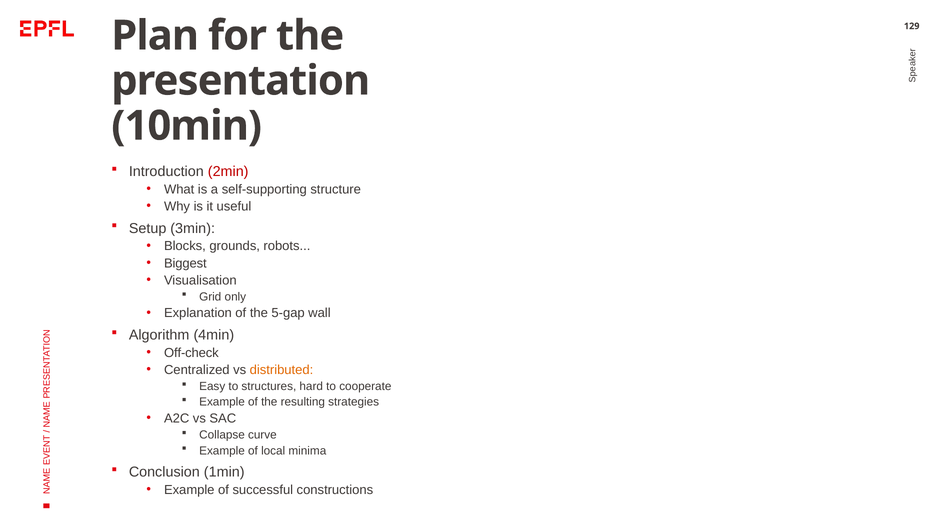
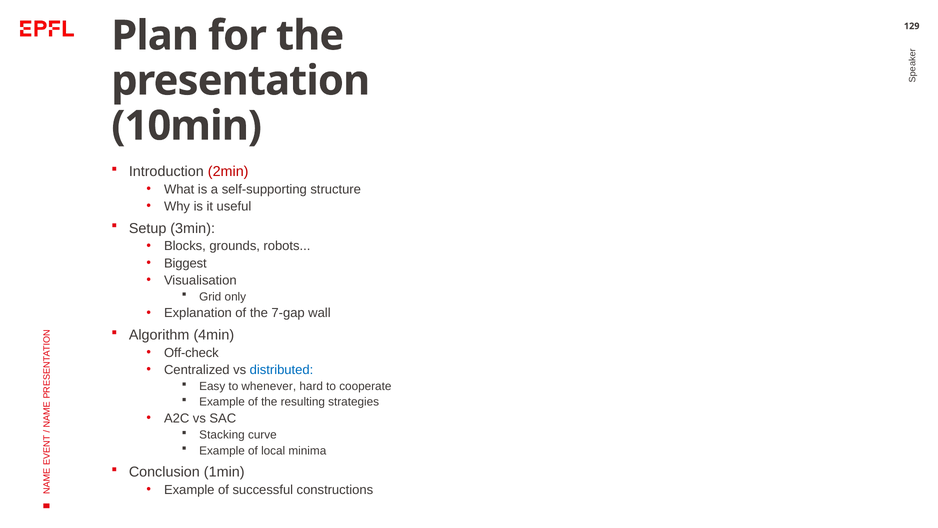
5-gap: 5-gap -> 7-gap (288, 313)
distributed colour: orange -> blue (281, 370)
structures: structures -> whenever (269, 386)
Collapse: Collapse -> Stacking (222, 435)
